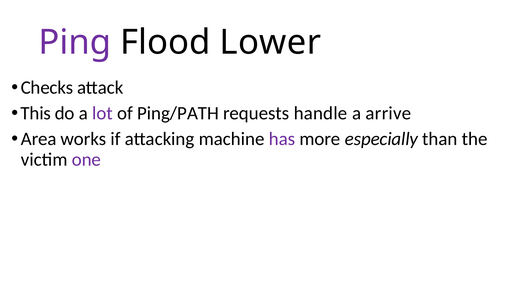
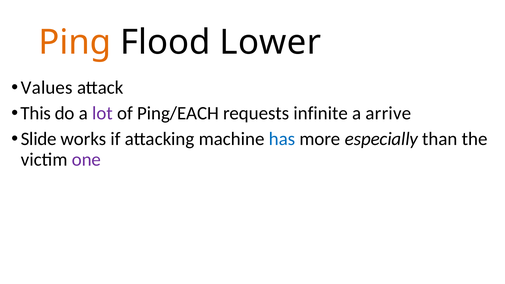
Ping colour: purple -> orange (75, 42)
Checks: Checks -> Values (47, 88)
Ping/PATH: Ping/PATH -> Ping/EACH (178, 113)
handle: handle -> infinite (321, 113)
Area: Area -> Slide (39, 139)
has colour: purple -> blue (282, 139)
